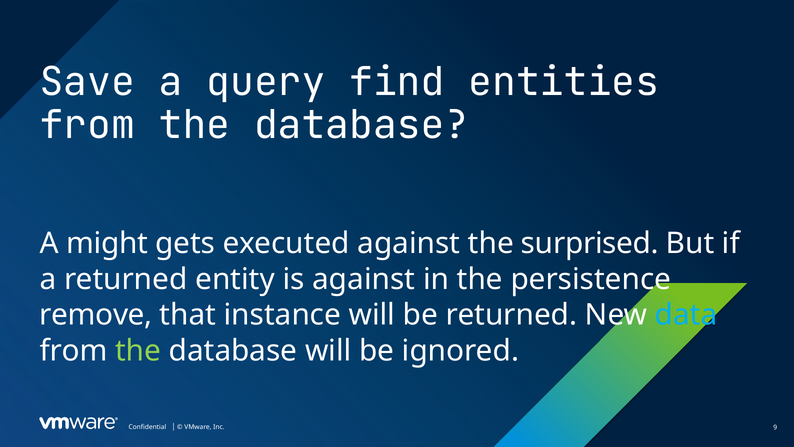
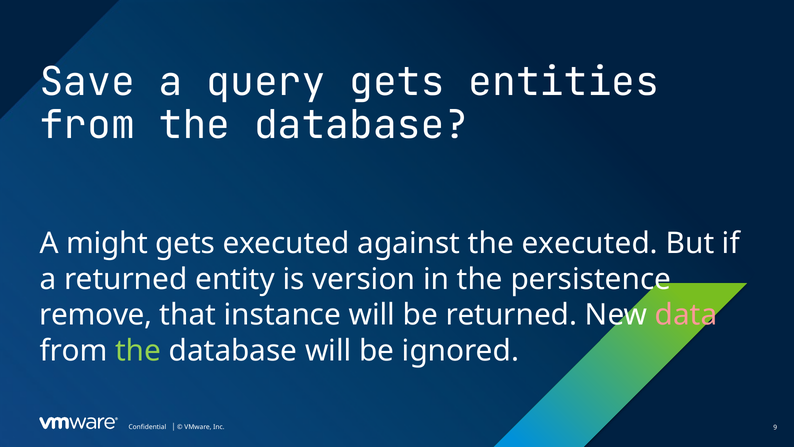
query find: find -> gets (397, 82)
the surprised: surprised -> executed (590, 243)
is against: against -> version (364, 279)
data colour: light blue -> pink (686, 315)
